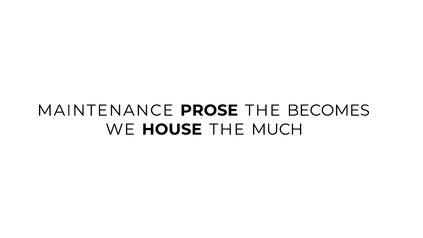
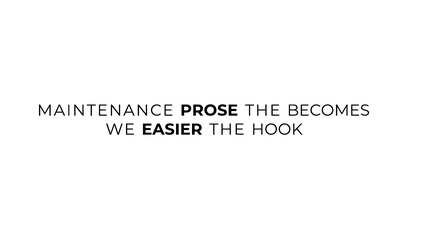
HOUSE: HOUSE -> EASIER (172, 129)
MUCH: MUCH -> HOOK (277, 129)
